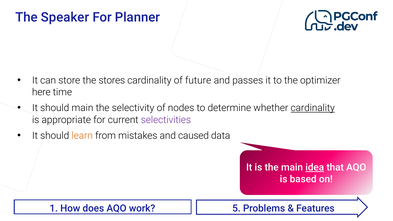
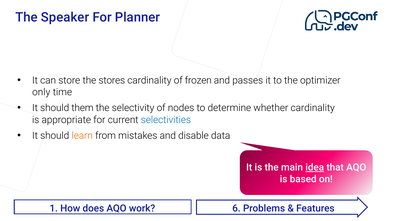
future: future -> frozen (198, 80)
here: here -> only (41, 92)
should main: main -> them (83, 108)
cardinality underline: present -> none (313, 108)
selectivities colour: purple -> blue (166, 120)
caused: caused -> disable (193, 136)
5: 5 -> 6 (236, 208)
